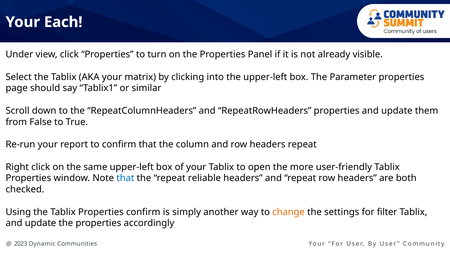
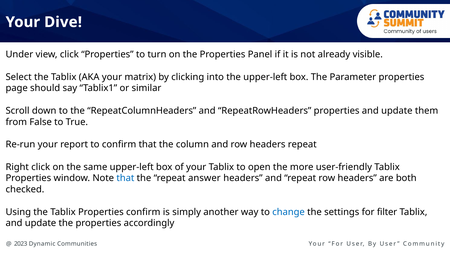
Each: Each -> Dive (63, 22)
reliable: reliable -> answer (204, 178)
change colour: orange -> blue (289, 212)
